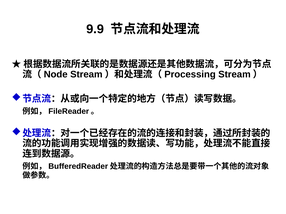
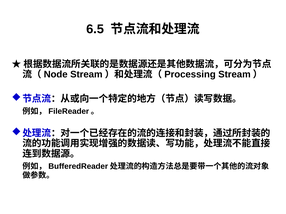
9.9: 9.9 -> 6.5 (95, 29)
